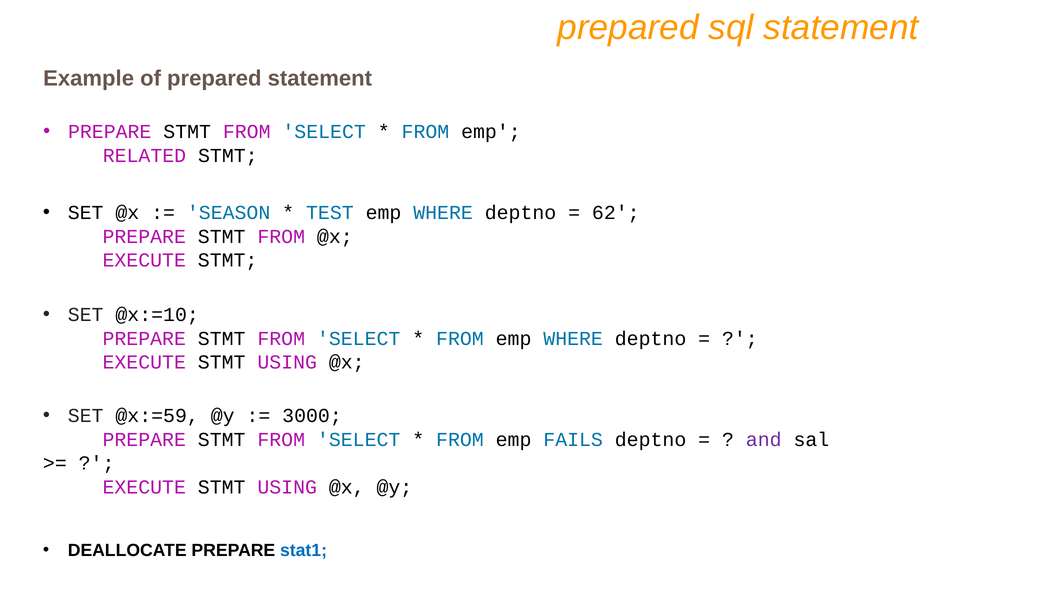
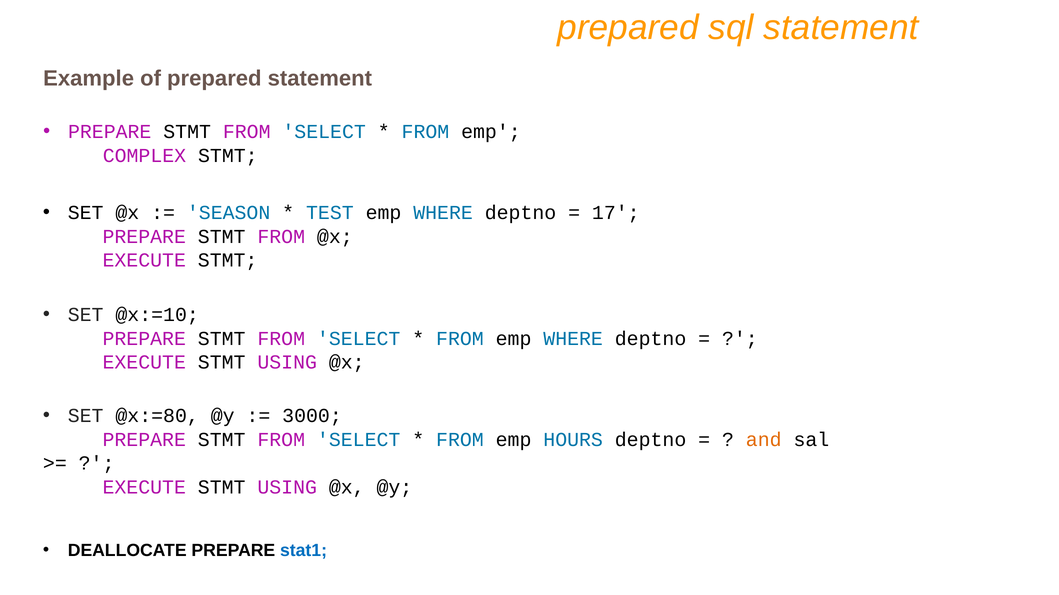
RELATED: RELATED -> COMPLEX (144, 156)
62: 62 -> 17 (616, 213)
@x:=59: @x:=59 -> @x:=80 (157, 416)
FAILS: FAILS -> HOURS (573, 440)
and colour: purple -> orange (764, 440)
